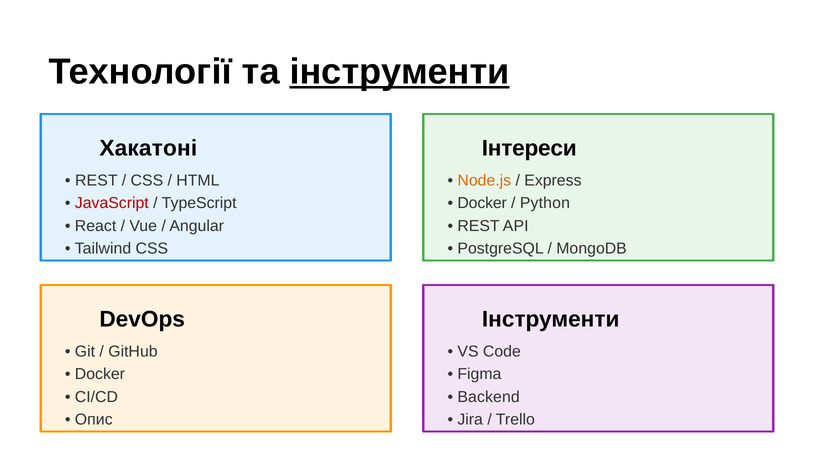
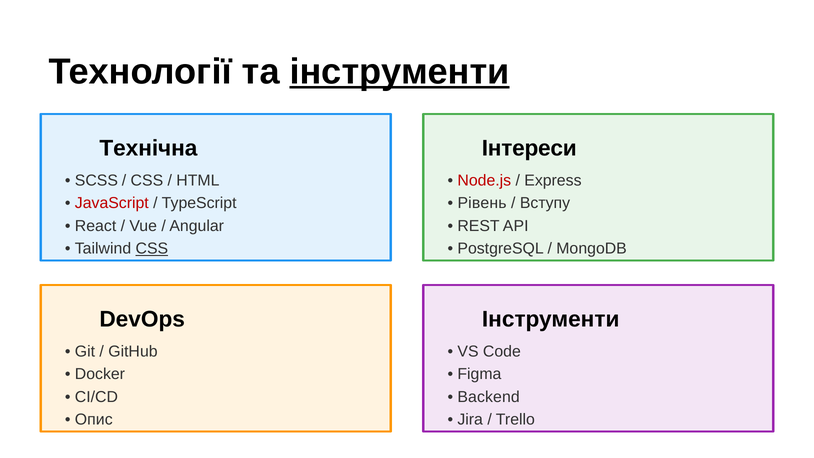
Хакатоні: Хакатоні -> Технічна (148, 148)
REST: REST -> SCSS (96, 181)
Node.js colour: orange -> red (484, 181)
Docker: Docker -> Рівень (482, 203)
Python: Python -> Вступу (545, 203)
CSS underline: none -> present (152, 248)
